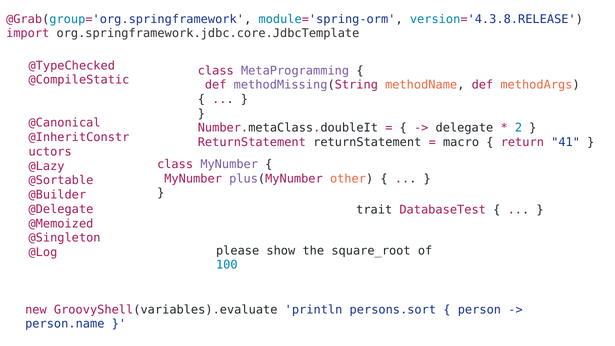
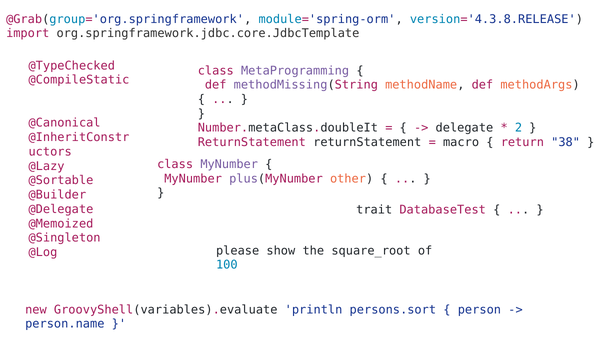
41: 41 -> 38 (566, 142)
